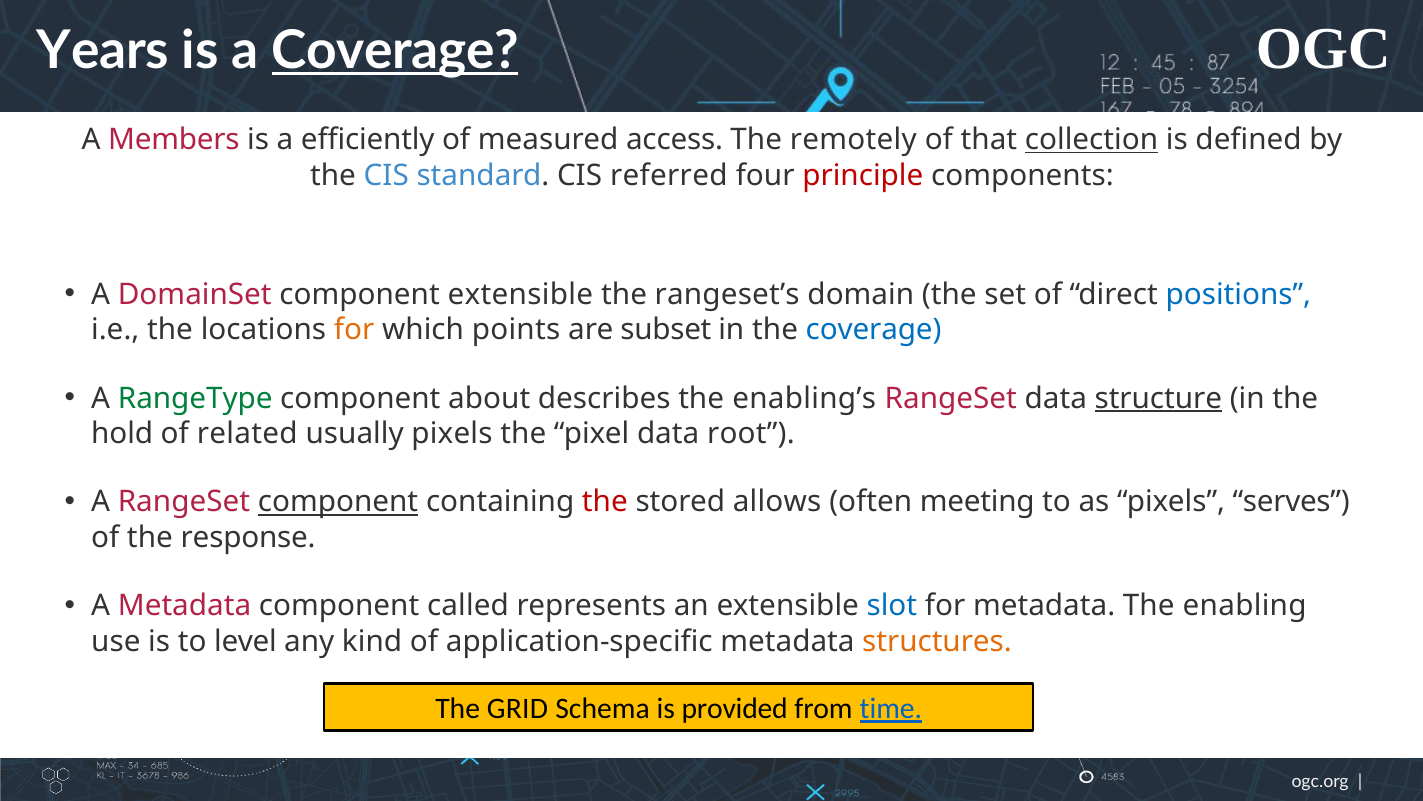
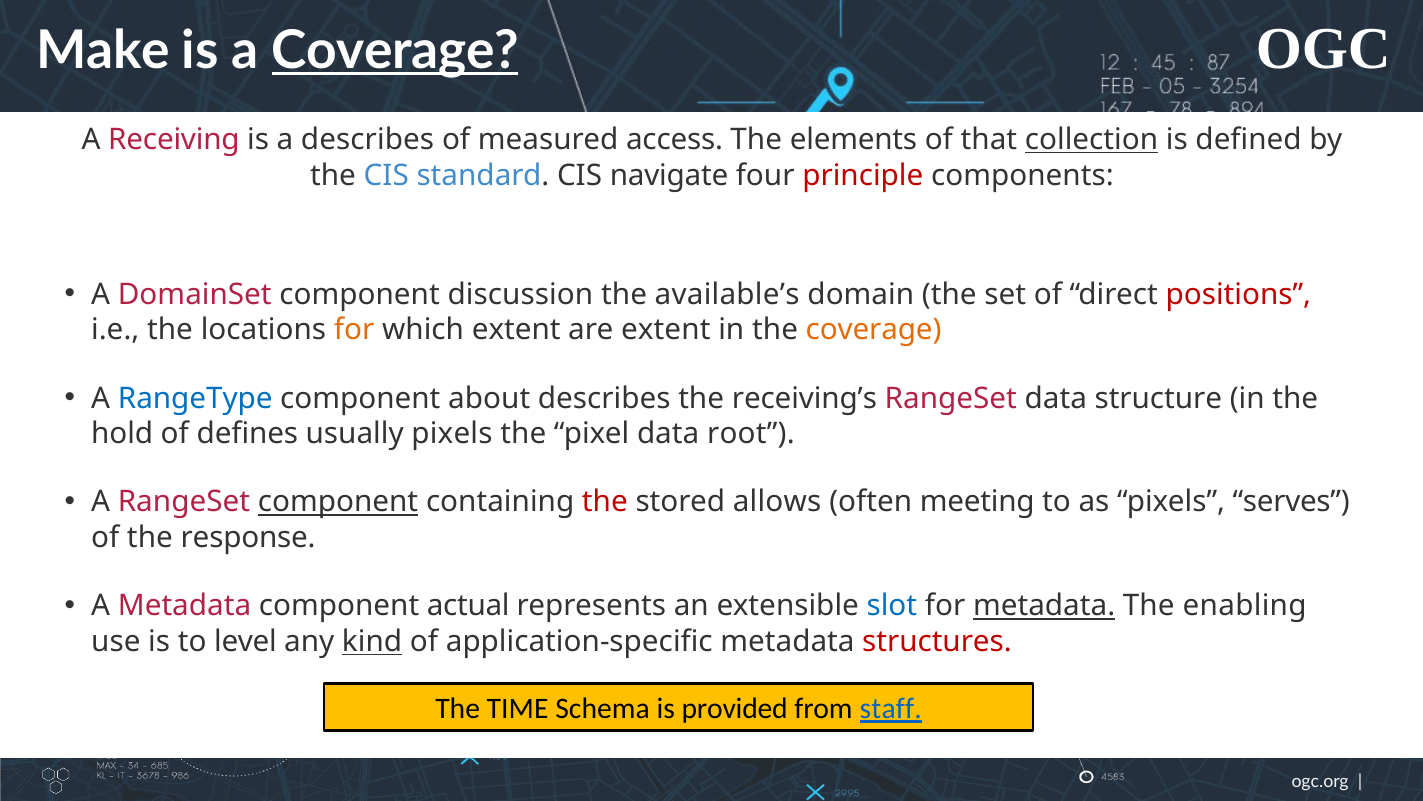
Years: Years -> Make (103, 51)
Members: Members -> Receiving (174, 140)
a efficiently: efficiently -> describes (368, 140)
remotely: remotely -> elements (853, 140)
referred: referred -> navigate (669, 175)
component extensible: extensible -> discussion (520, 294)
rangeset’s: rangeset’s -> available’s (727, 294)
positions colour: blue -> red (1238, 294)
which points: points -> extent (516, 330)
are subset: subset -> extent (666, 330)
coverage colour: blue -> orange (874, 330)
RangeType colour: green -> blue (195, 398)
enabling’s: enabling’s -> receiving’s (804, 398)
structure underline: present -> none (1158, 398)
related: related -> defines (247, 434)
called: called -> actual (468, 606)
metadata underline: none -> present (1044, 606)
kind underline: none -> present (372, 641)
structures colour: orange -> red (937, 641)
GRID: GRID -> TIME (518, 708)
time: time -> staff (891, 708)
